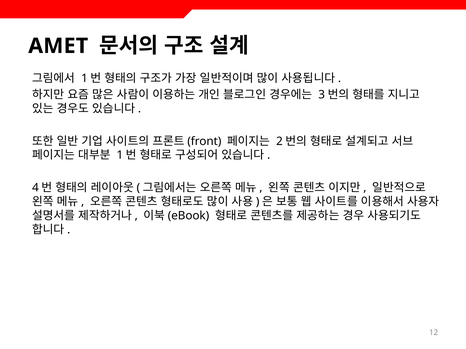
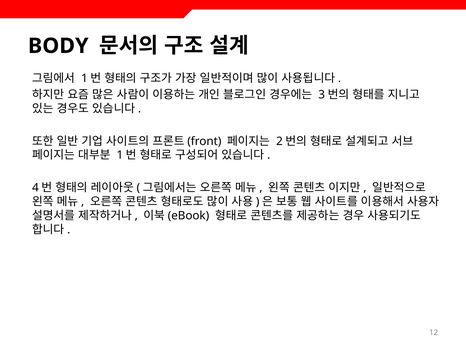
AMET: AMET -> BODY (58, 46)
